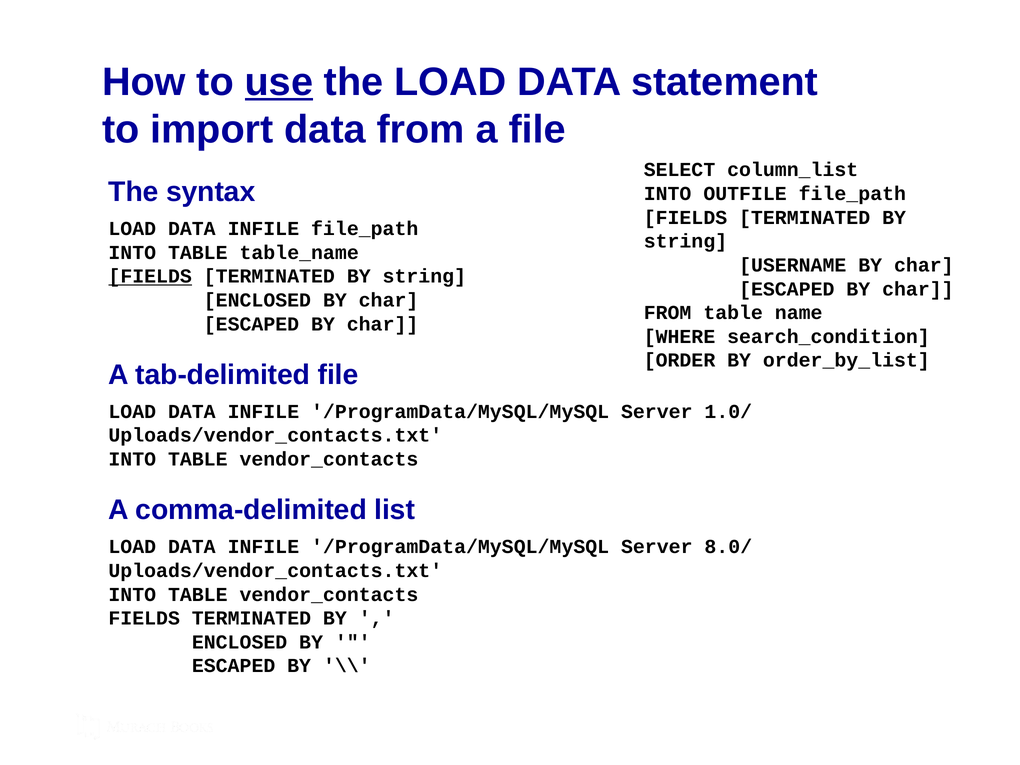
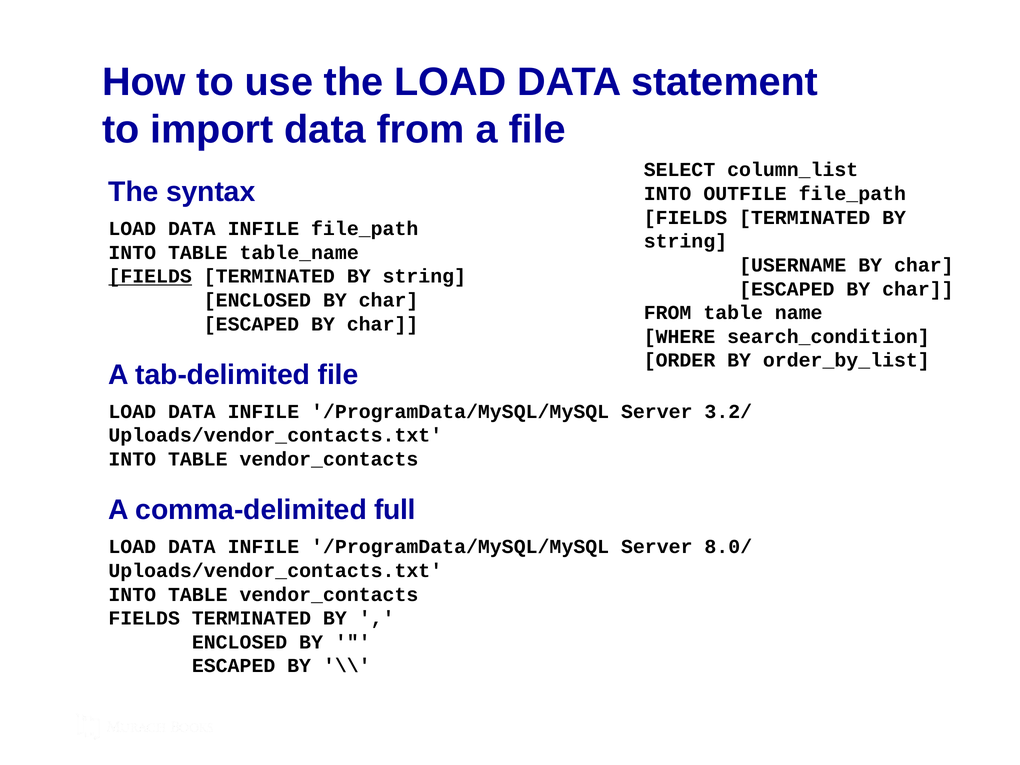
use underline: present -> none (279, 82)
1.0/: 1.0/ -> 3.2/ (728, 412)
list: list -> full (395, 510)
